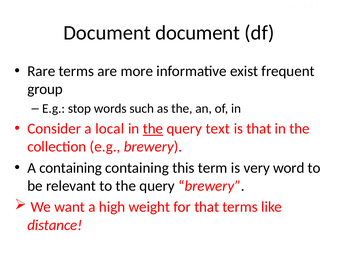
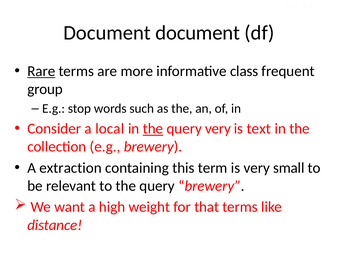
Rare underline: none -> present (41, 71)
exist: exist -> class (244, 71)
query text: text -> very (218, 128)
is that: that -> text (259, 128)
A containing: containing -> extraction (71, 168)
word: word -> small (289, 168)
